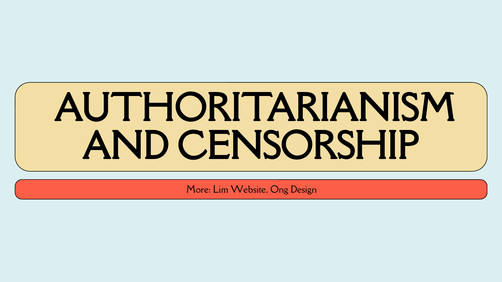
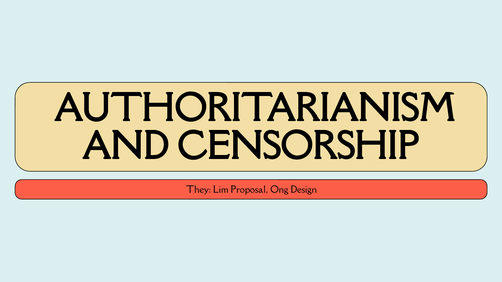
More: More -> They (198, 190)
Website: Website -> Proposal (249, 190)
